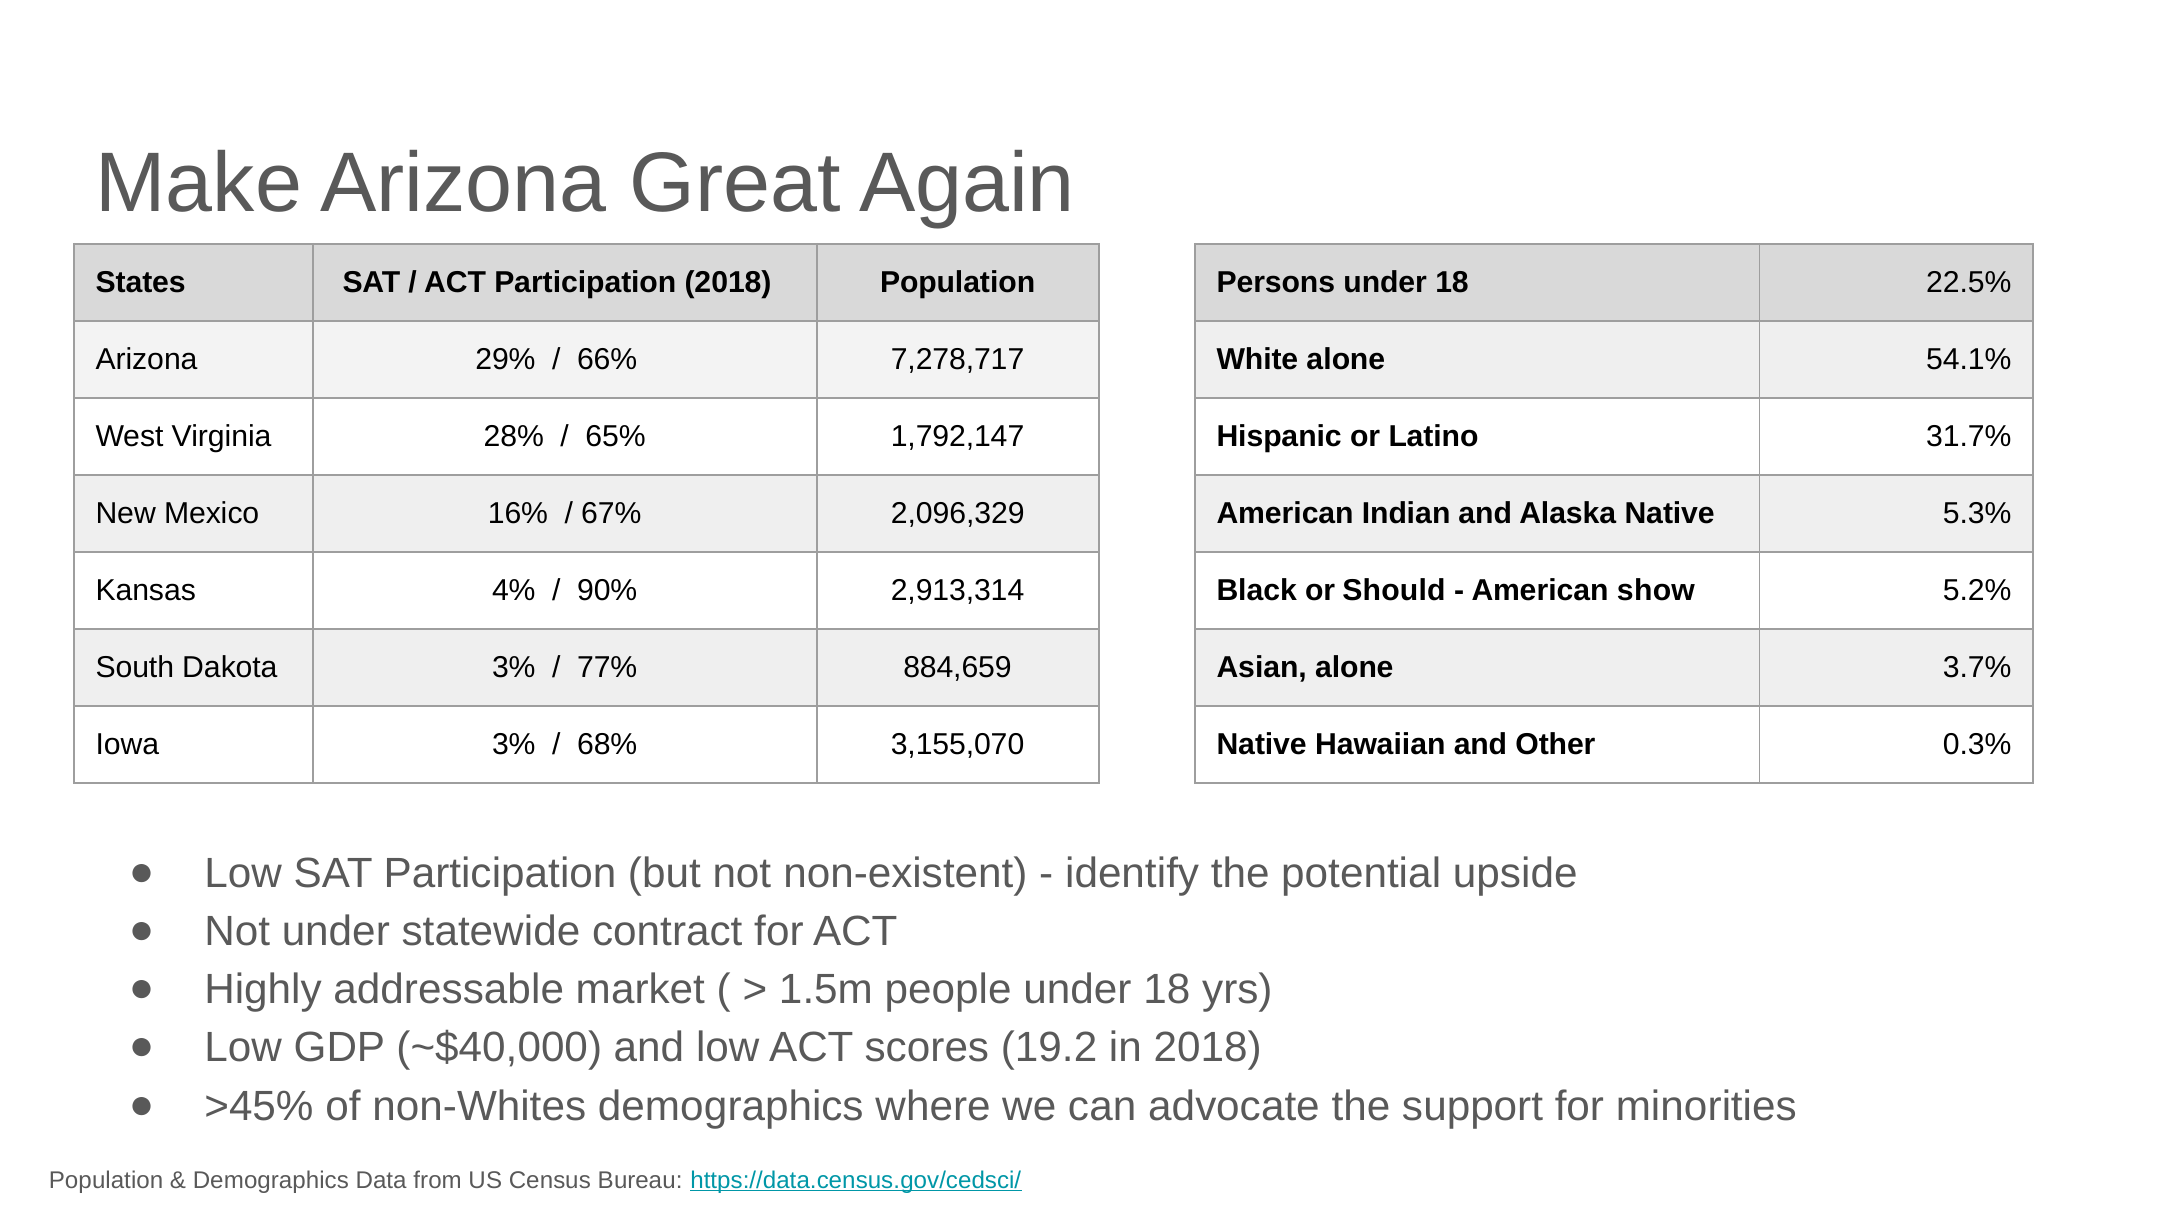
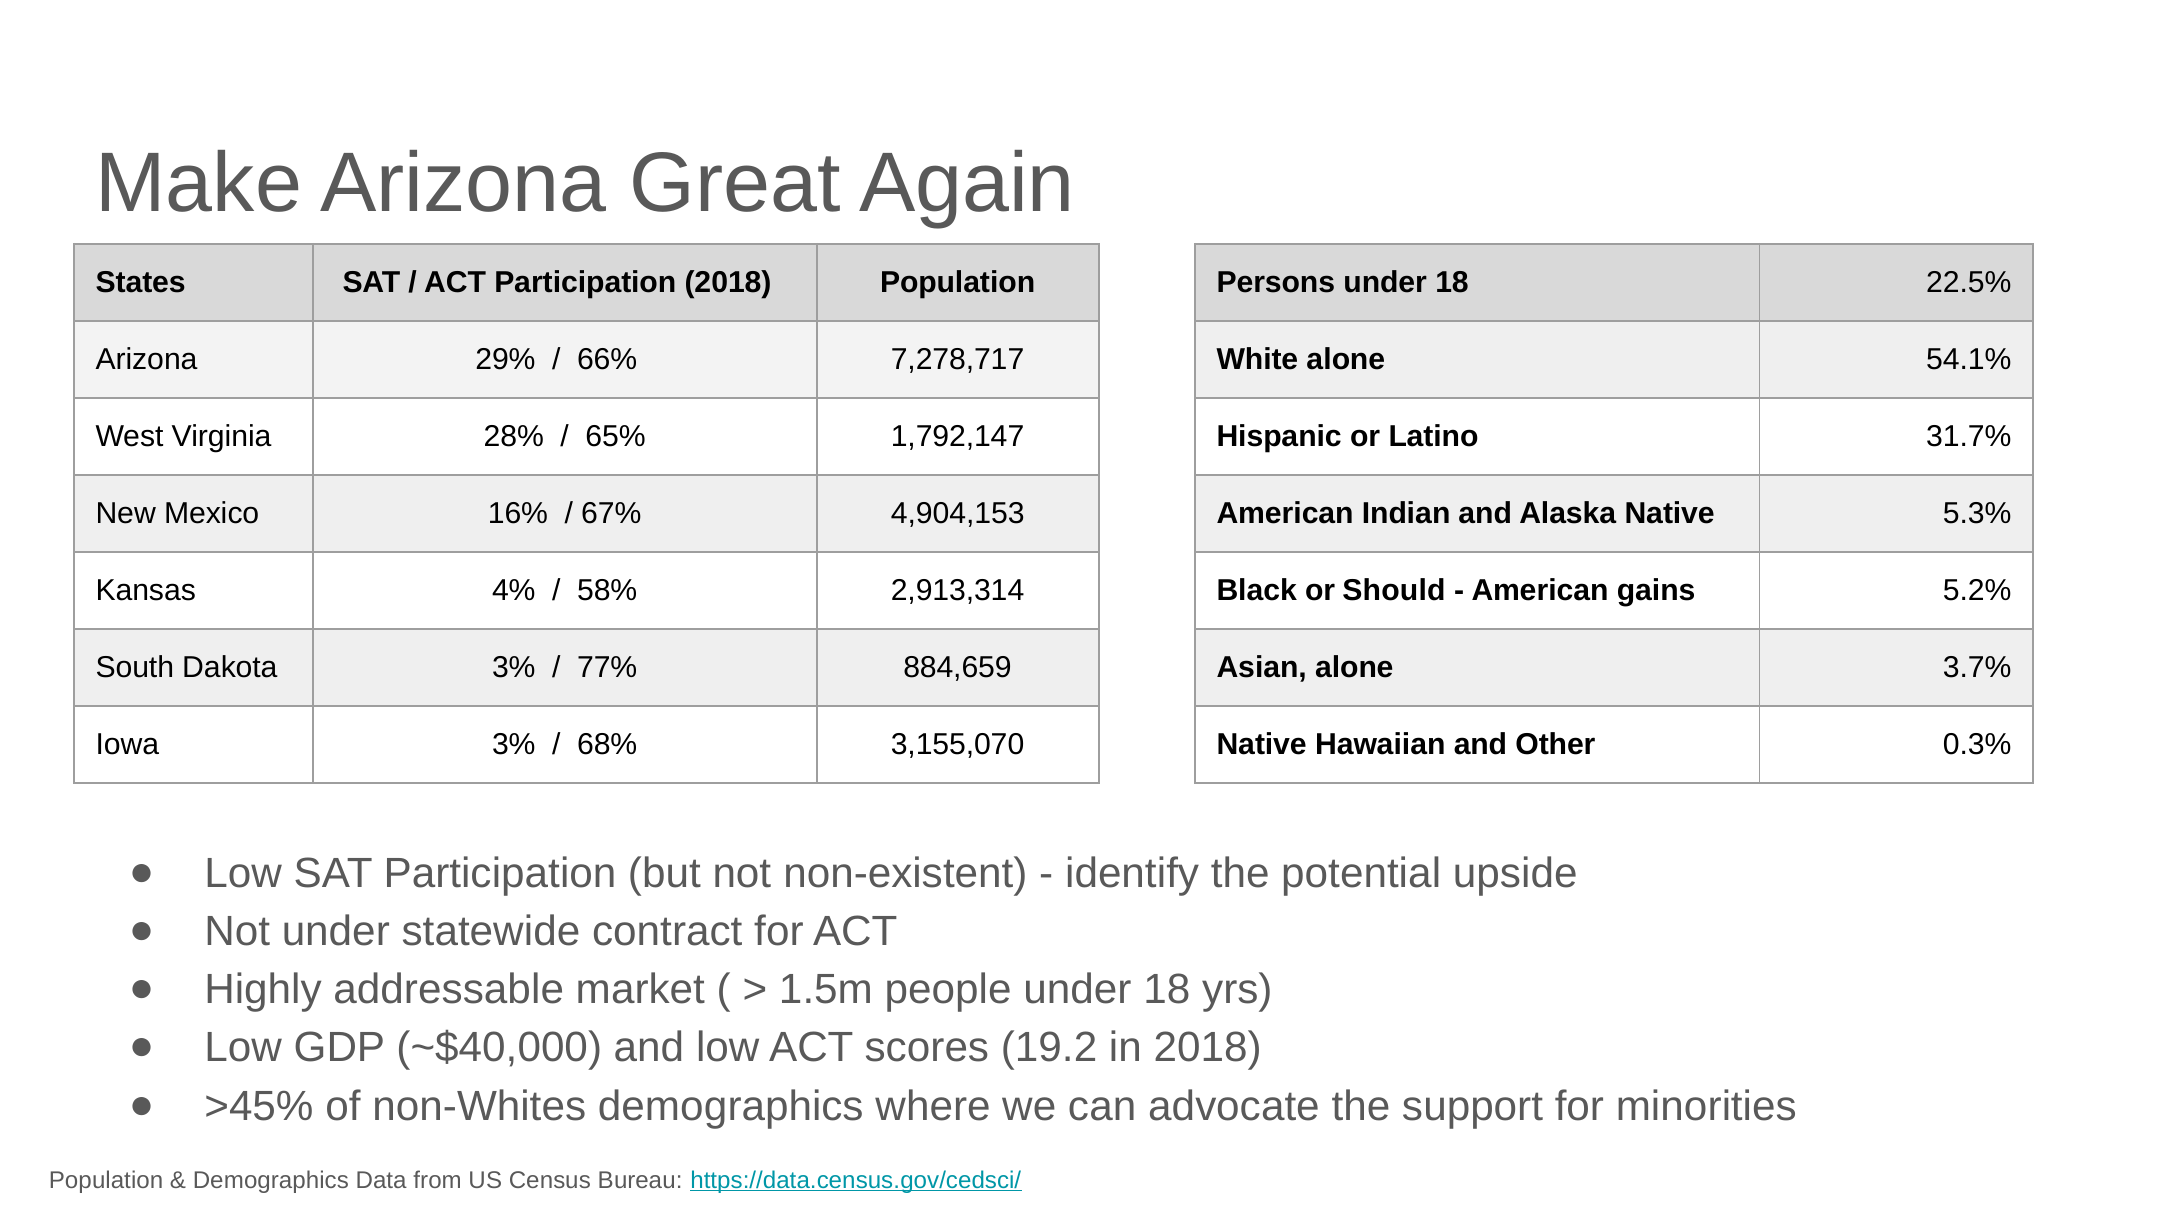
2,096,329: 2,096,329 -> 4,904,153 (958, 514)
90%: 90% -> 58% (607, 591)
show: show -> gains (1656, 591)
